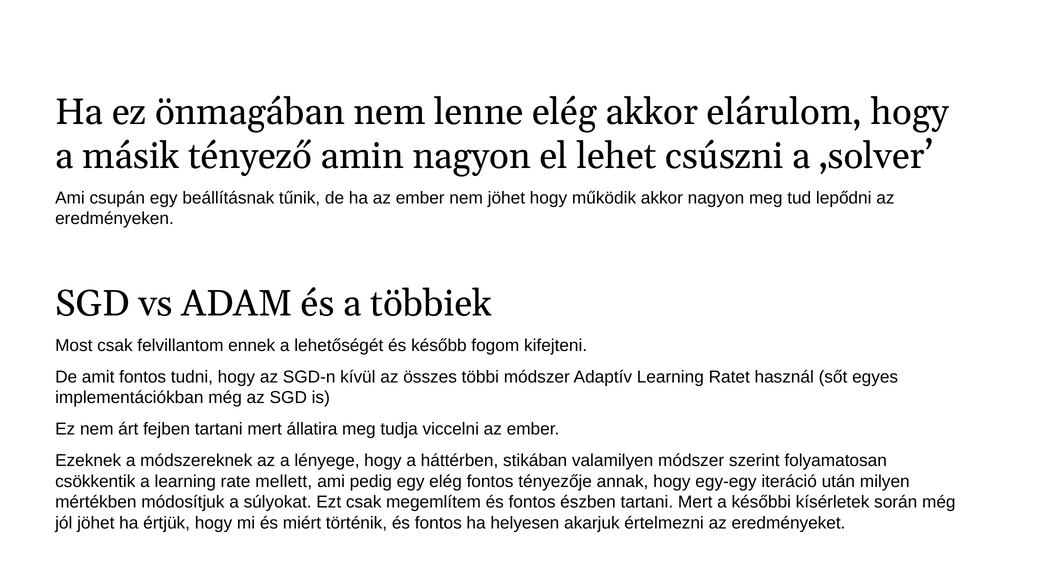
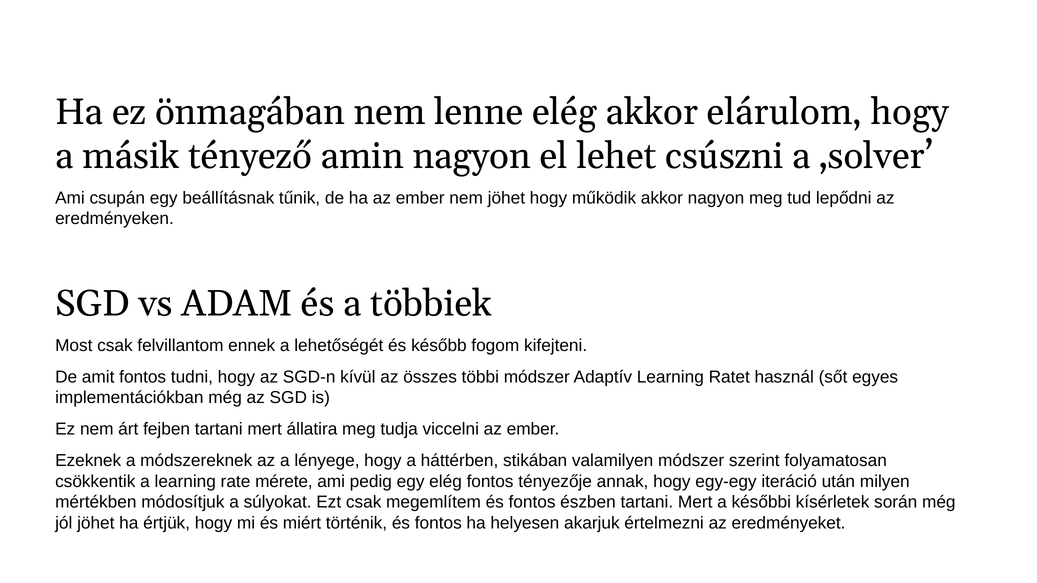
mellett: mellett -> mérete (284, 482)
